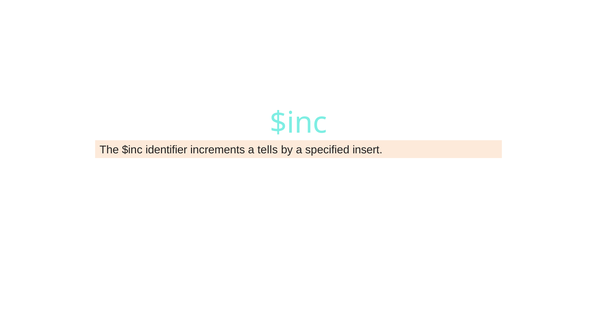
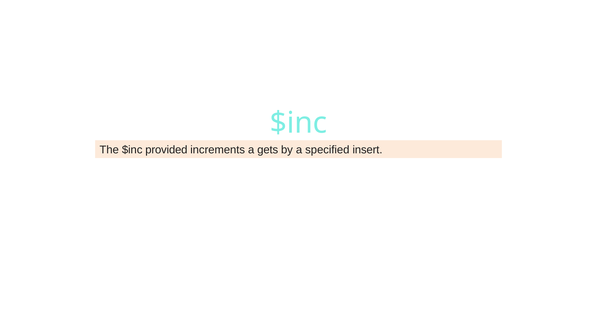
identifier: identifier -> provided (166, 150)
tells: tells -> gets (268, 150)
